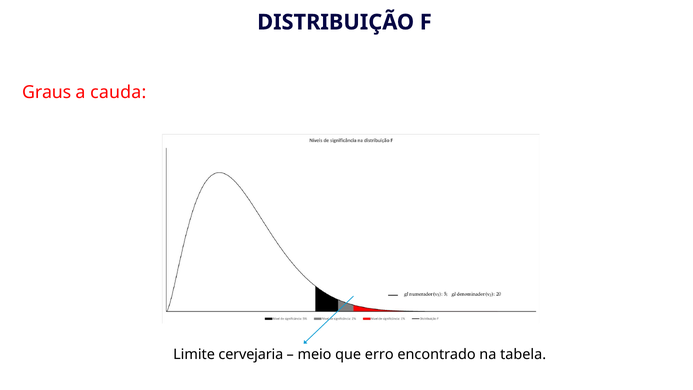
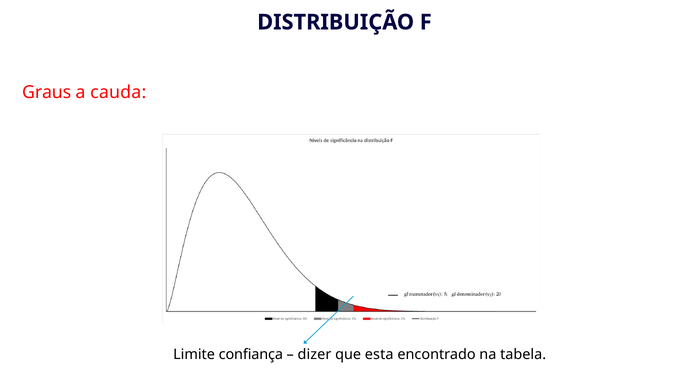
cervejaria: cervejaria -> confiança (251, 354)
meio: meio -> dizer (314, 354)
erro: erro -> esta (379, 354)
